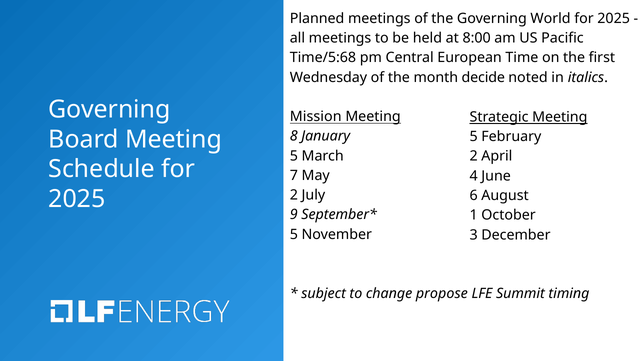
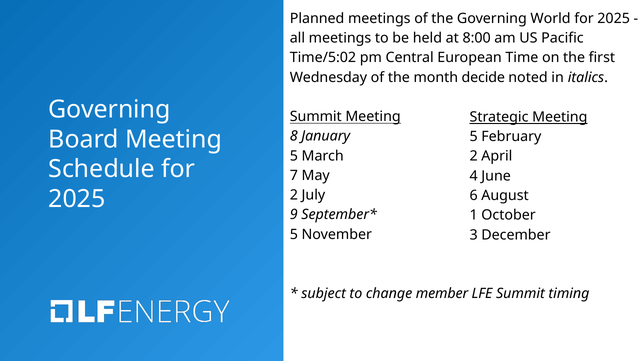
Time/5:68: Time/5:68 -> Time/5:02 (323, 58)
Mission: Mission -> Summit (316, 117)
propose: propose -> member (442, 293)
